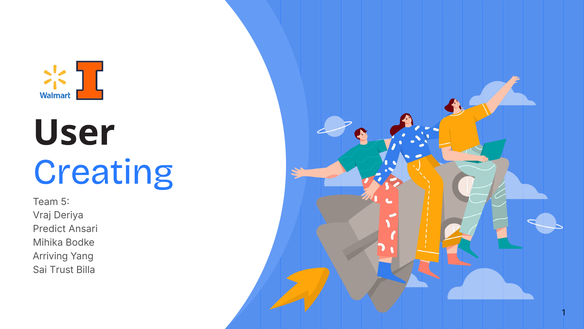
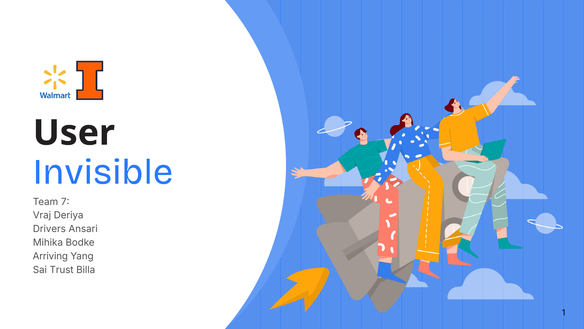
Creating: Creating -> Invisible (103, 172)
5: 5 -> 7 (65, 201)
Predict: Predict -> Drivers (49, 229)
